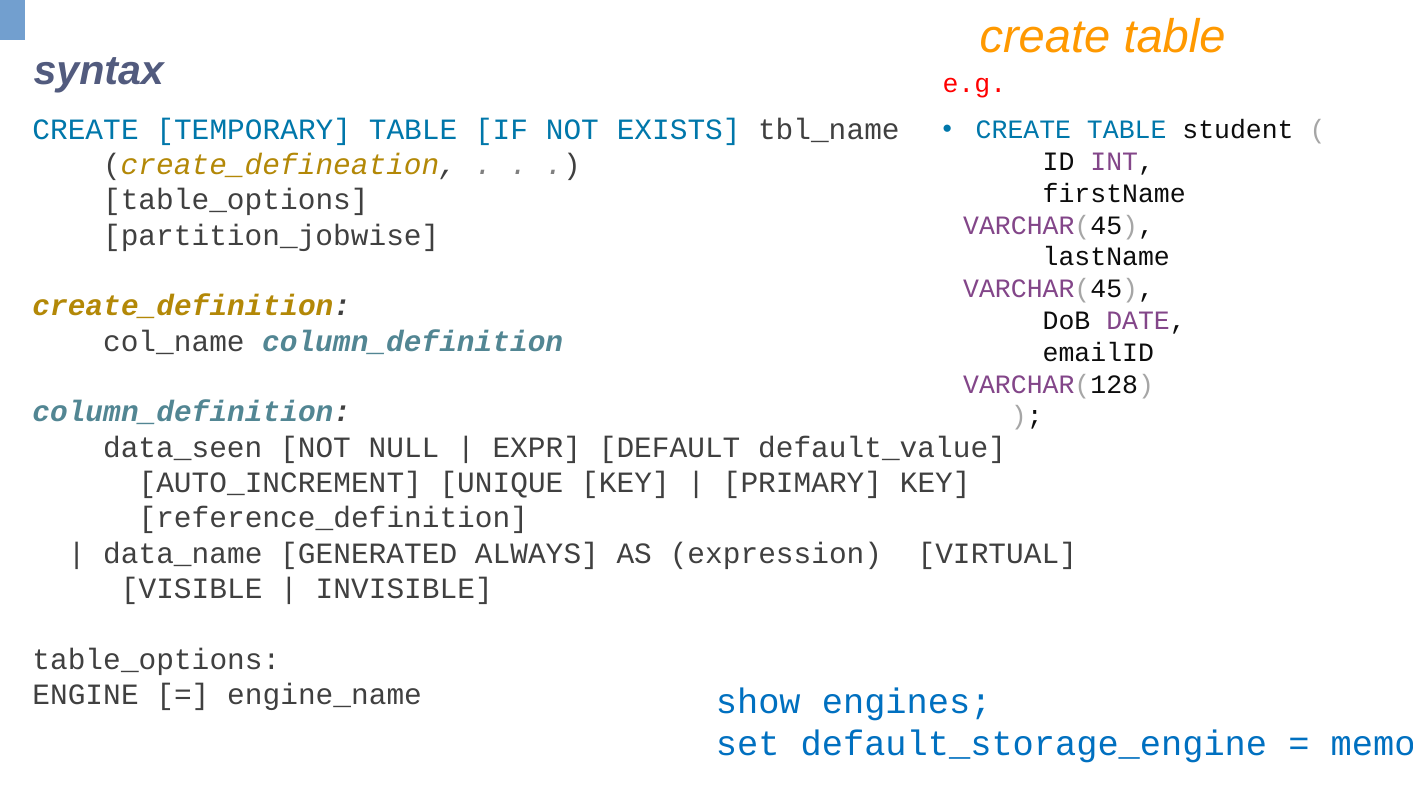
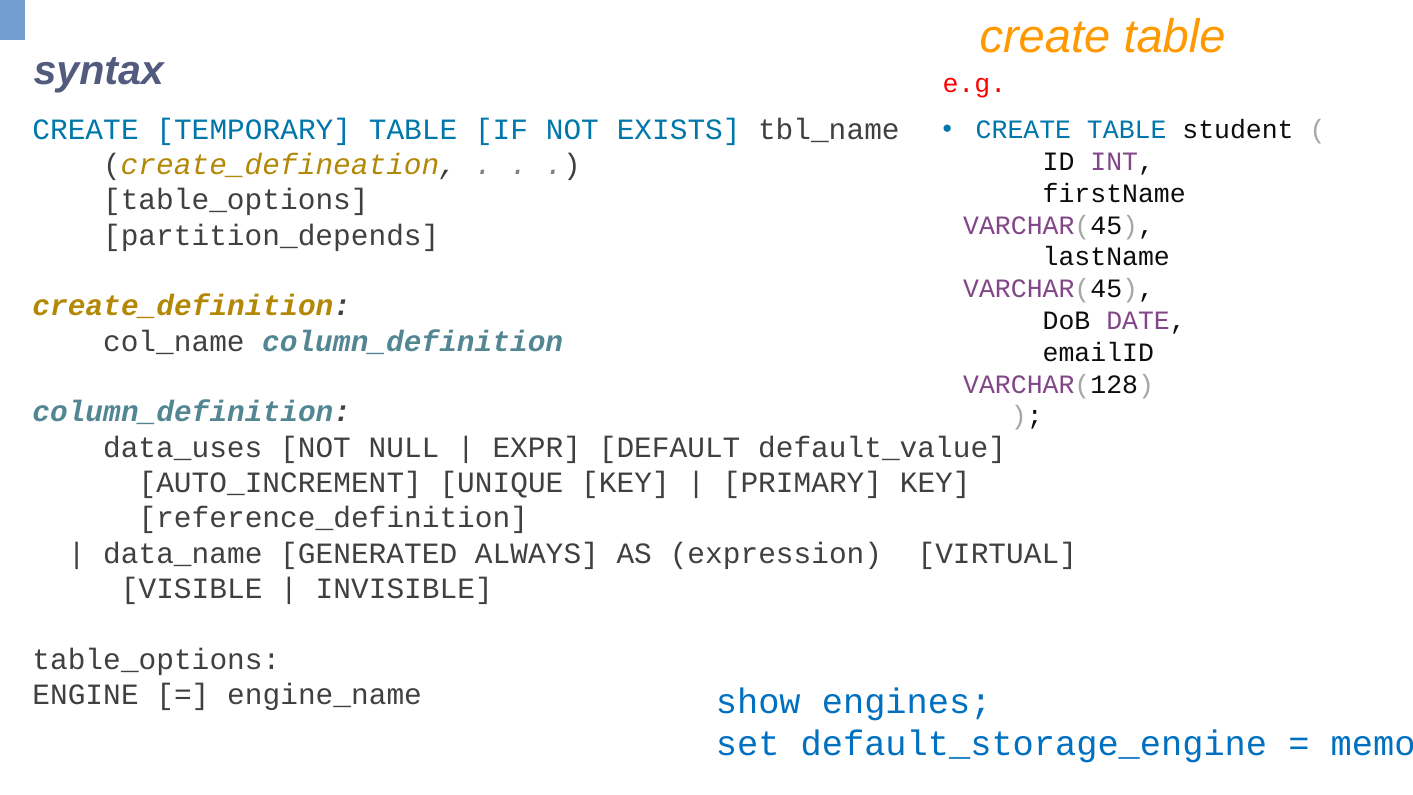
partition_jobwise: partition_jobwise -> partition_depends (271, 235)
data_seen: data_seen -> data_uses (183, 447)
